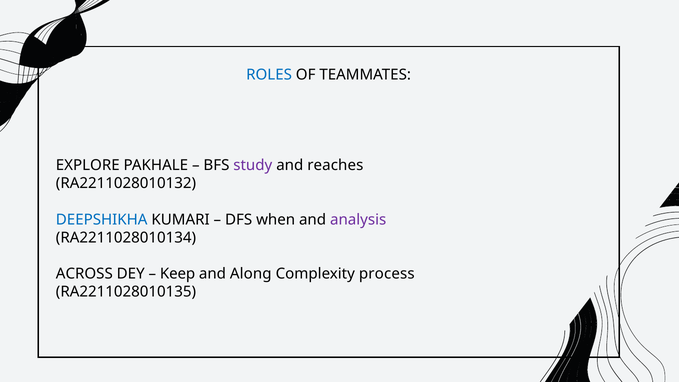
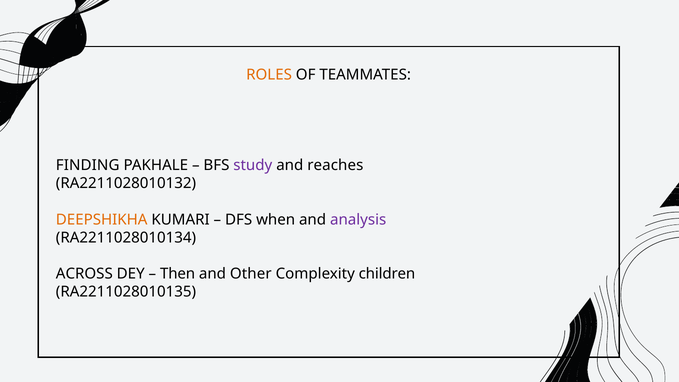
ROLES colour: blue -> orange (269, 75)
EXPLORE: EXPLORE -> FINDING (88, 165)
DEEPSHIKHA colour: blue -> orange (102, 220)
Keep: Keep -> Then (178, 274)
Along: Along -> Other (251, 274)
process: process -> children (387, 274)
